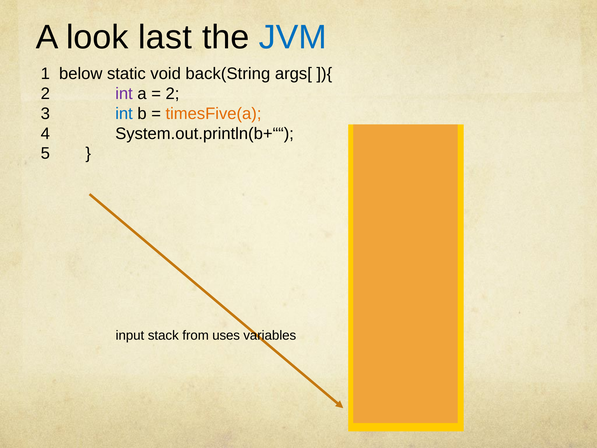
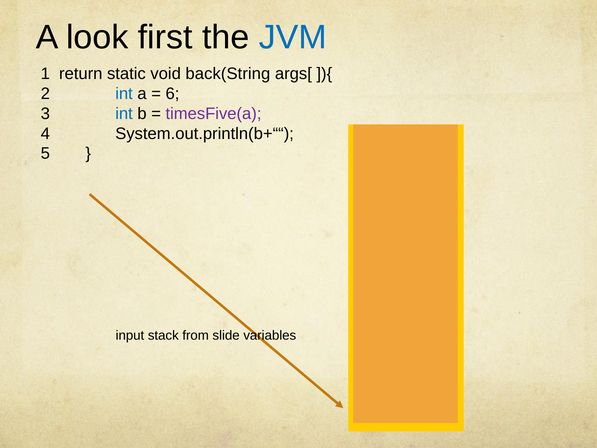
last: last -> first (165, 37)
below: below -> return (81, 74)
int colour: purple -> blue (124, 94)
2: 2 -> 6 (172, 94)
timesFive(a colour: orange -> purple (213, 114)
uses: uses -> slide (226, 335)
